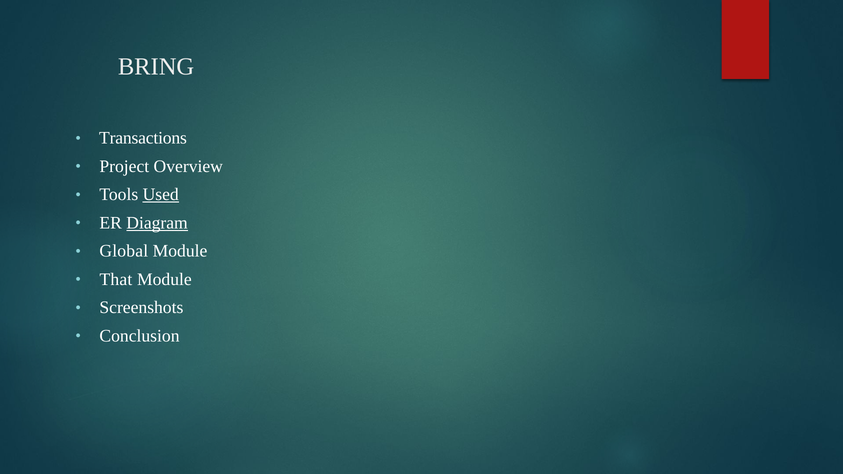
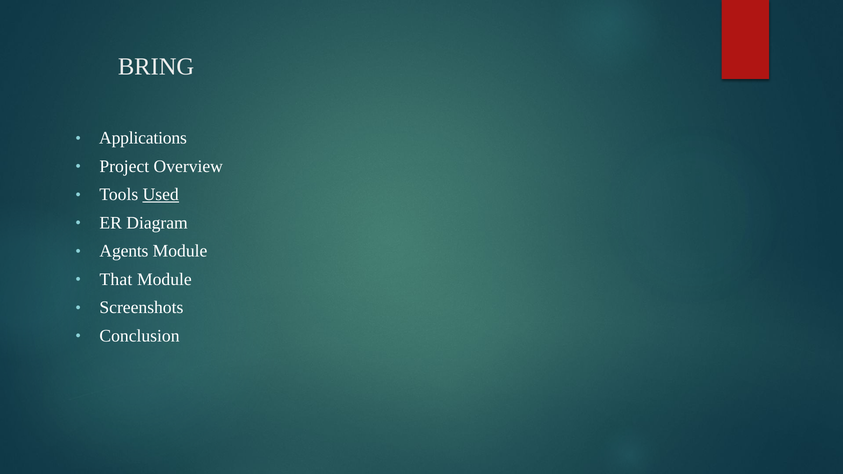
Transactions: Transactions -> Applications (143, 138)
Diagram underline: present -> none (157, 223)
Global: Global -> Agents (124, 251)
